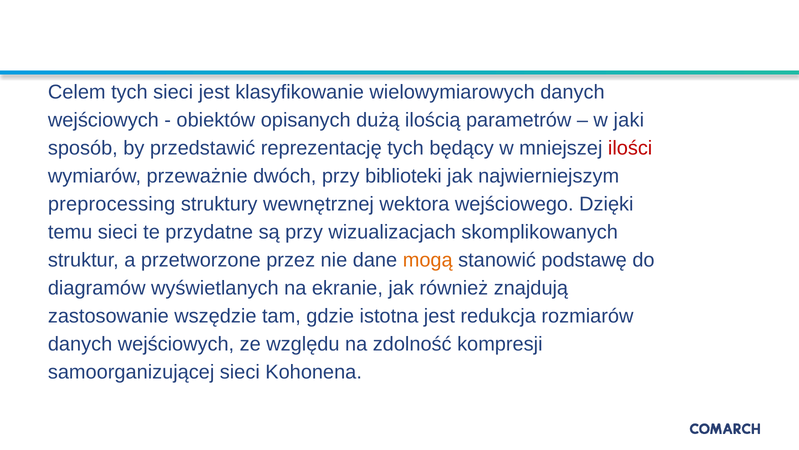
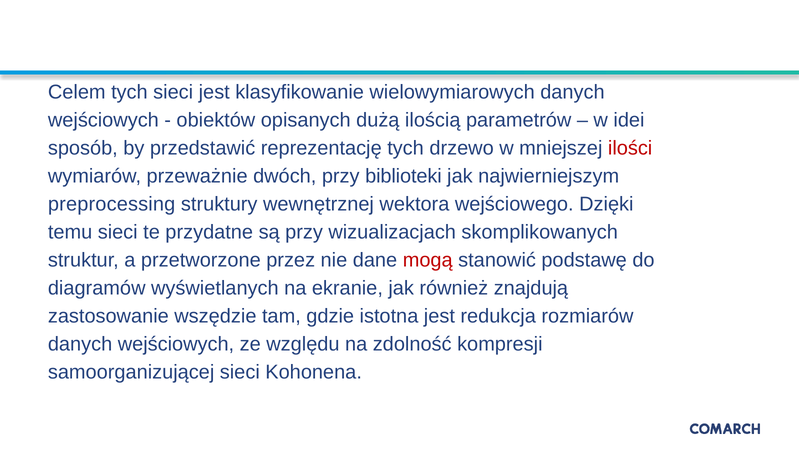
jaki: jaki -> idei (629, 120)
będący: będący -> drzewo (462, 148)
mogą colour: orange -> red (428, 260)
